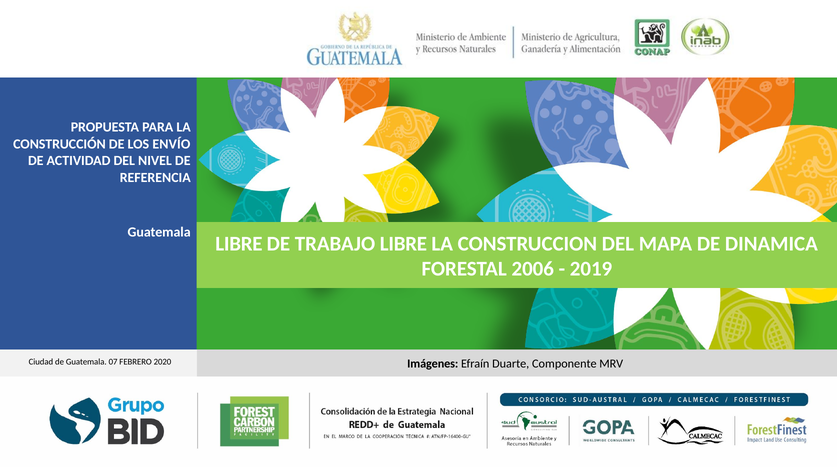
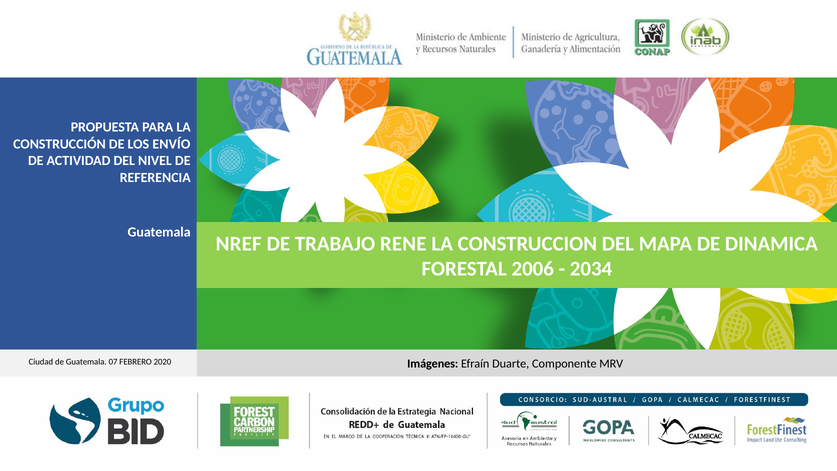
LIBRE: LIBRE -> NREF (239, 244)
TRABAJO LIBRE: LIBRE -> RENE (403, 244)
2019: 2019 -> 2034 (591, 269)
